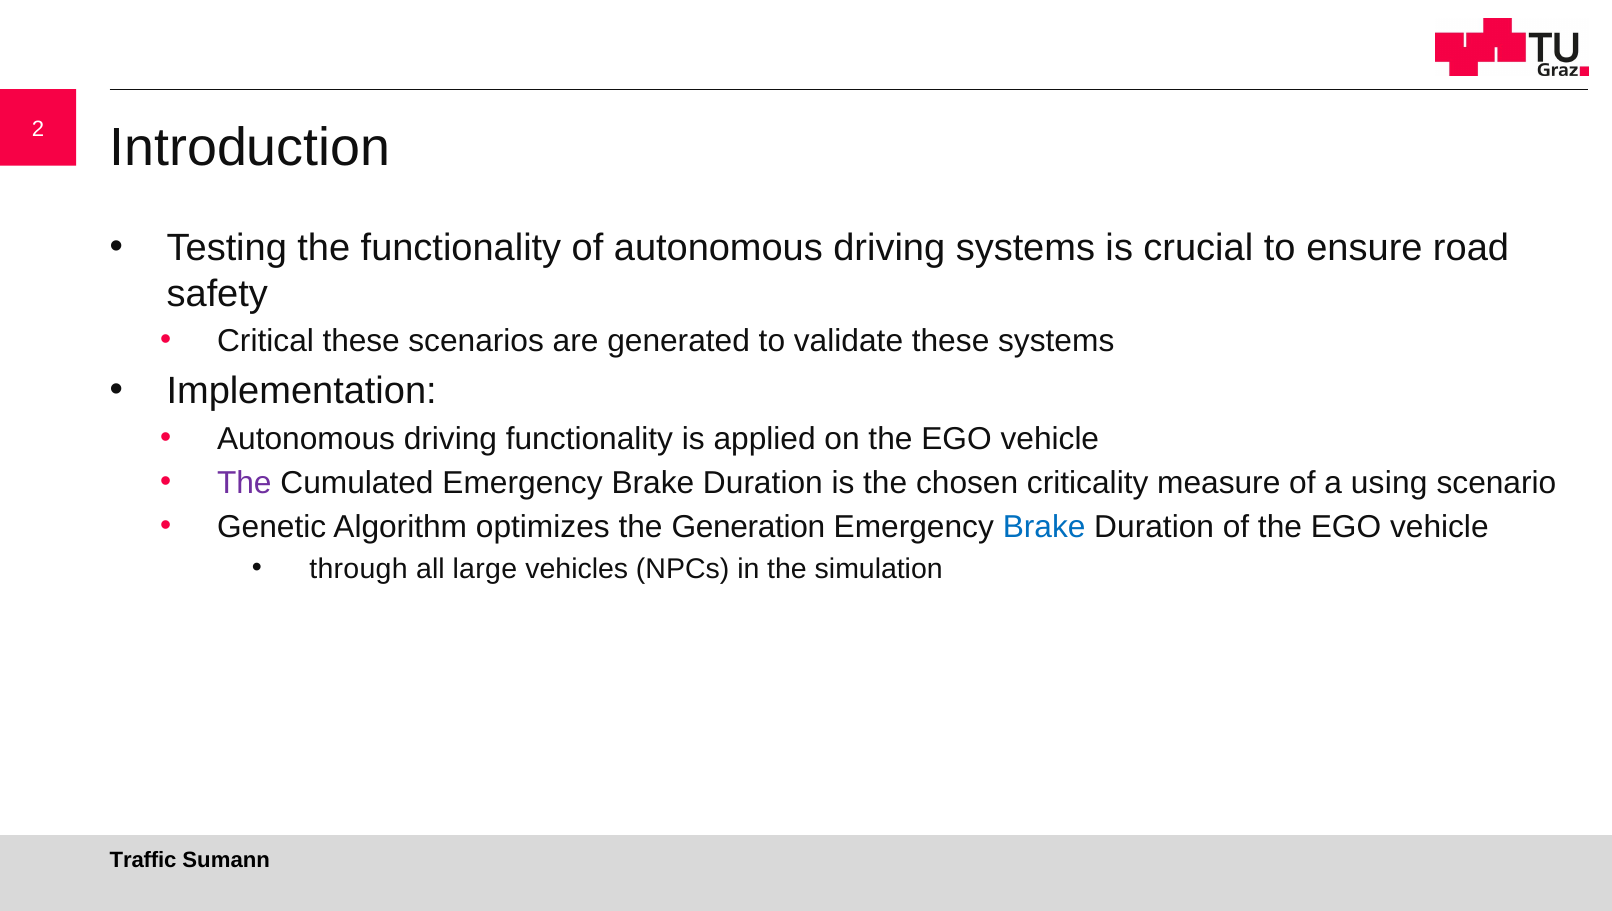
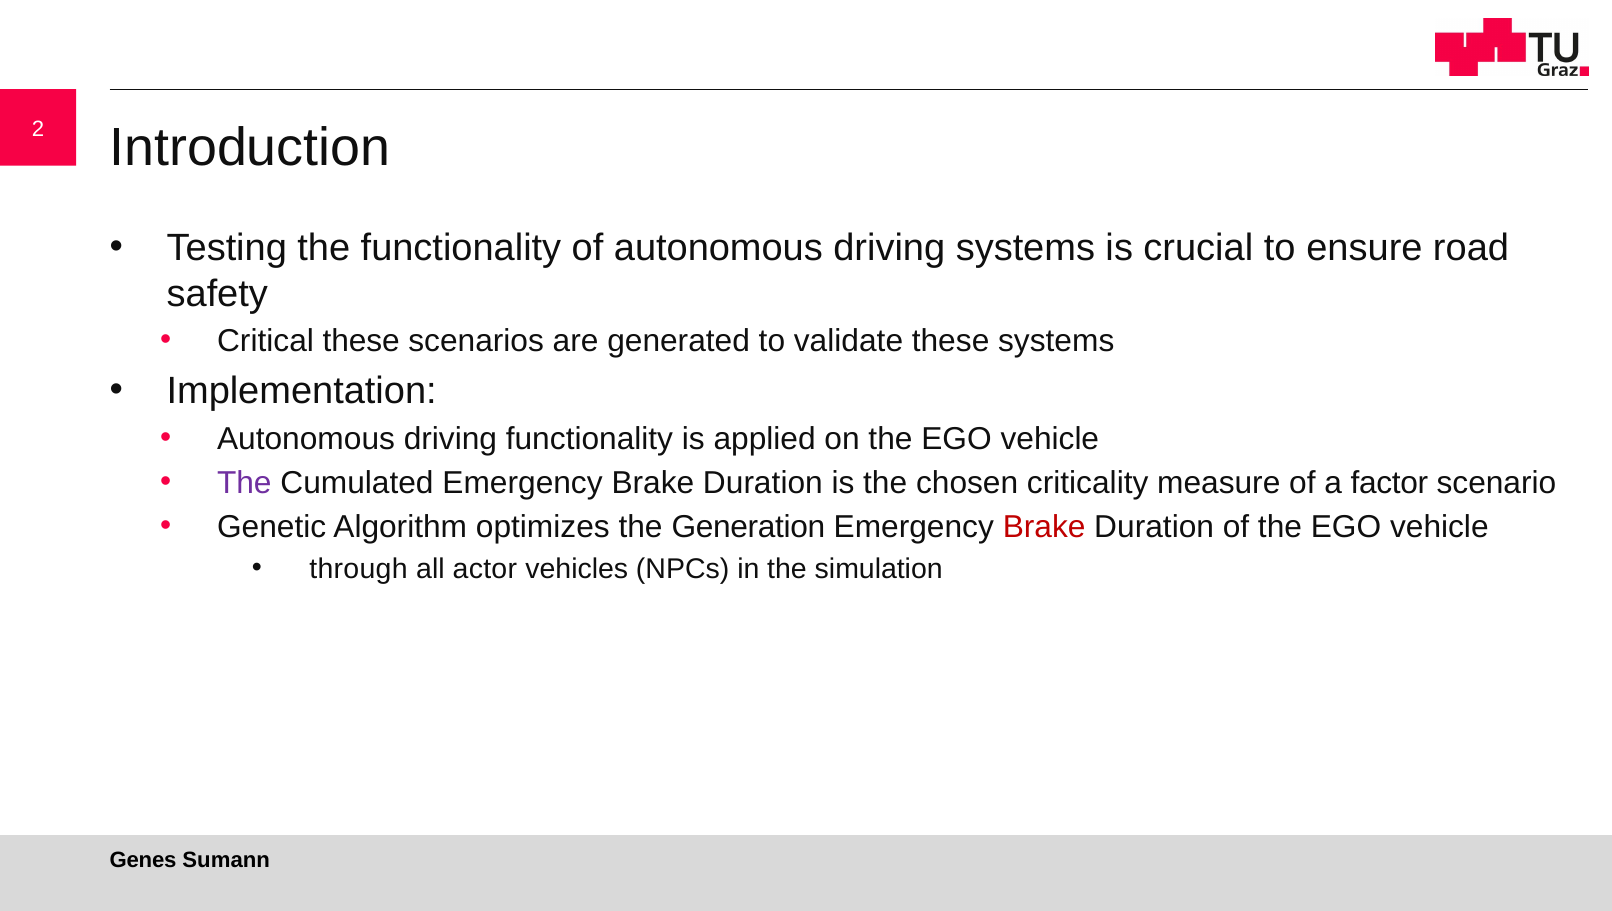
using: using -> factor (1389, 483)
Brake colour: blue -> red (1044, 527)
large: large -> actor (485, 569)
Traffic: Traffic -> Genes (143, 860)
